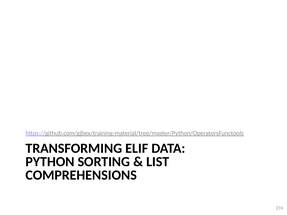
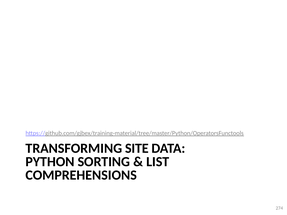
ELIF: ELIF -> SITE (137, 149)
